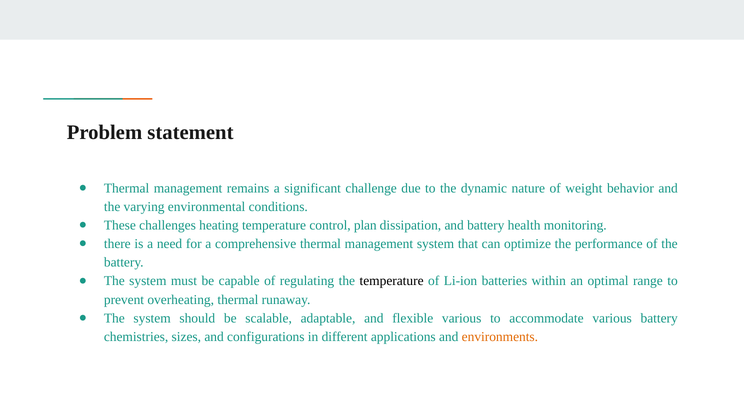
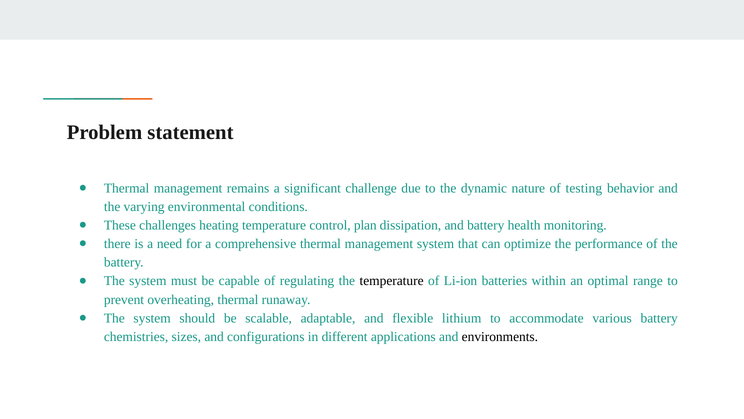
weight: weight -> testing (584, 188)
flexible various: various -> lithium (462, 318)
environments colour: orange -> black (500, 336)
